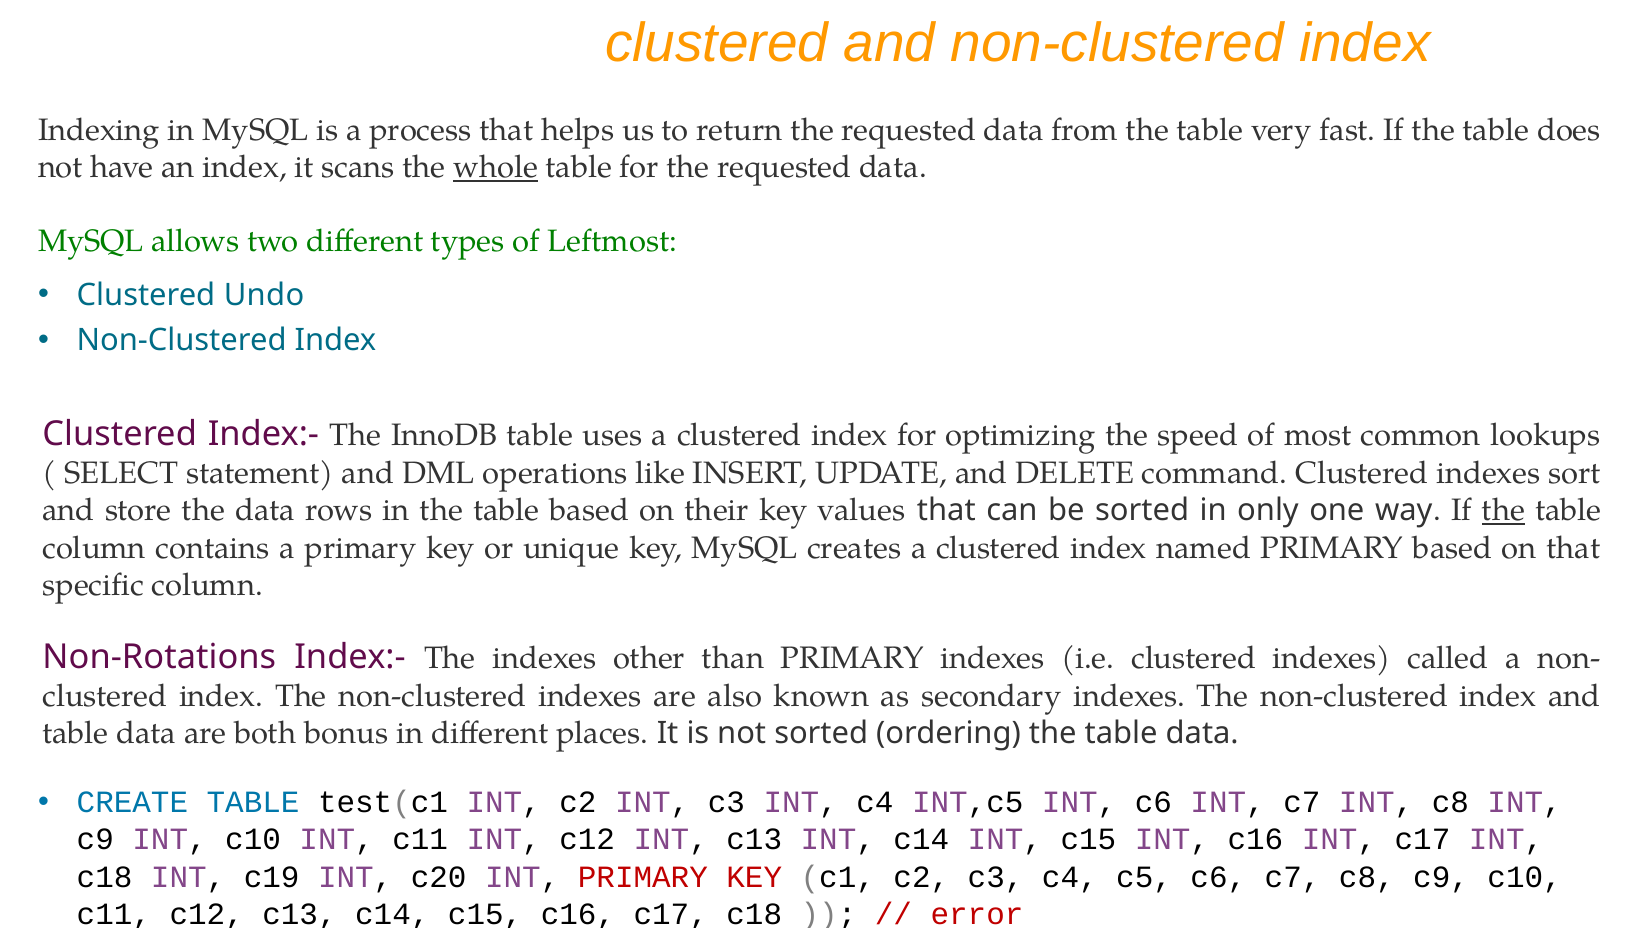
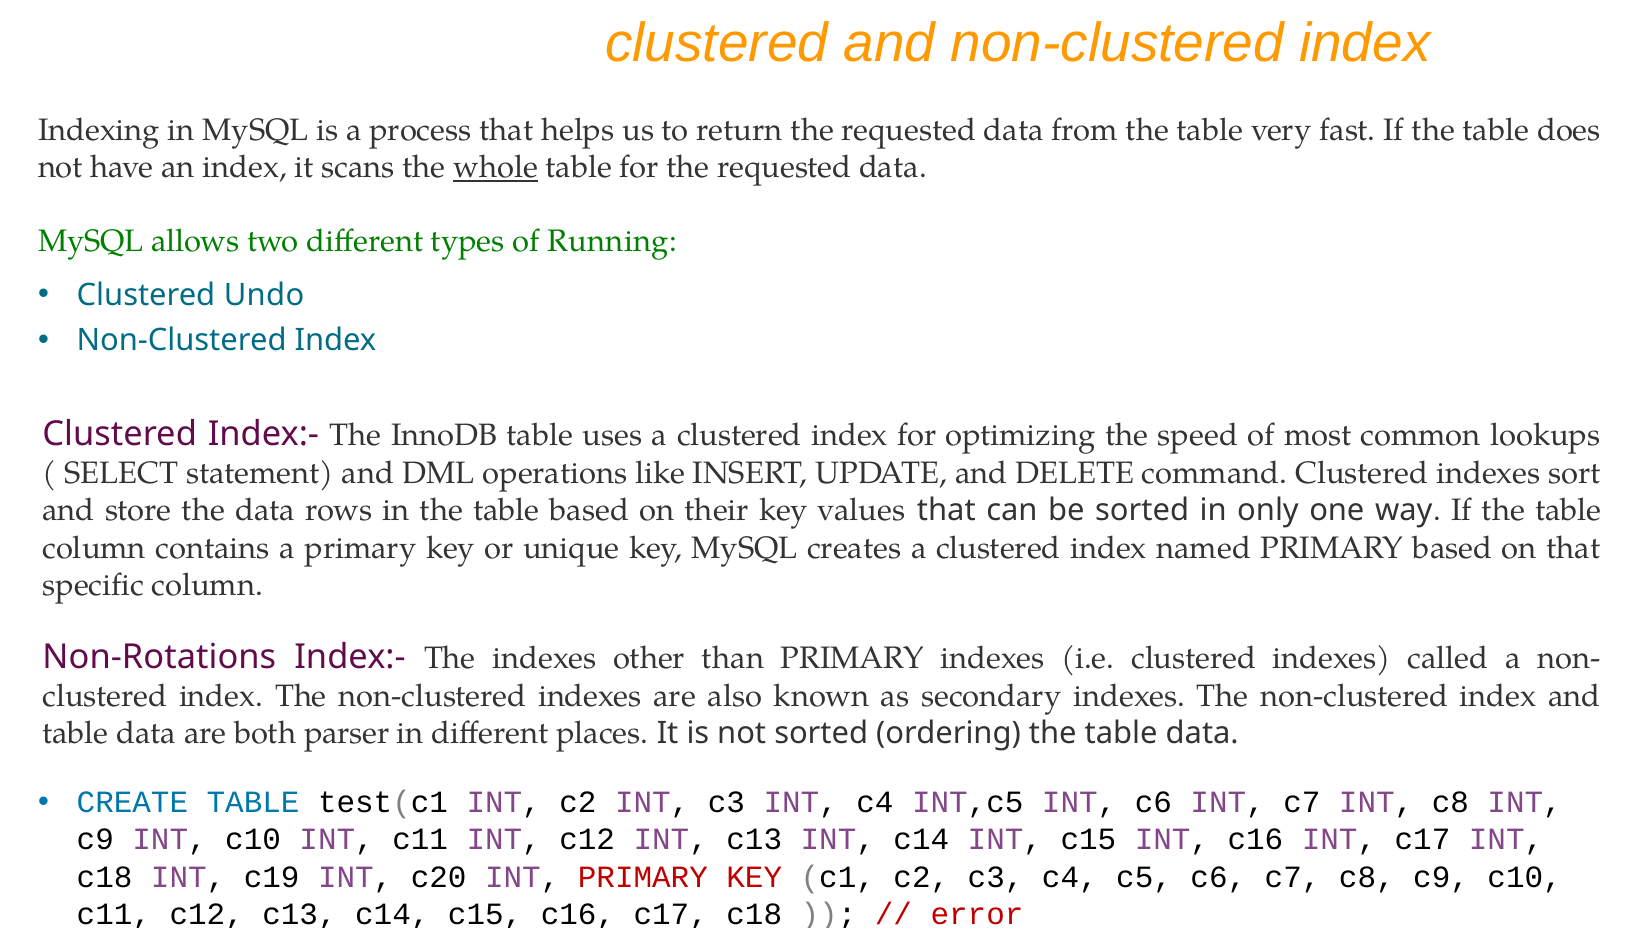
Leftmost: Leftmost -> Running (612, 242)
the underline: present -> none (1503, 511)
bonus: bonus -> parser (347, 733)
